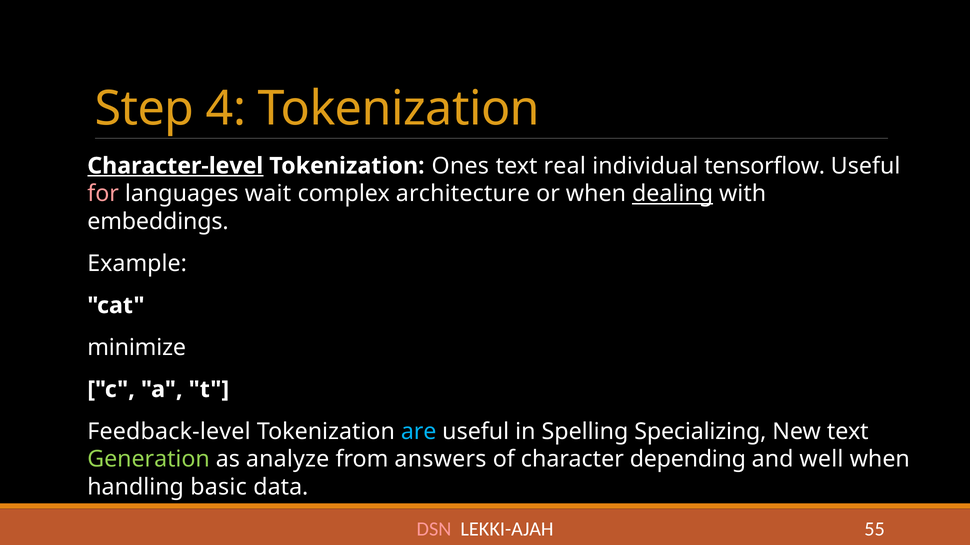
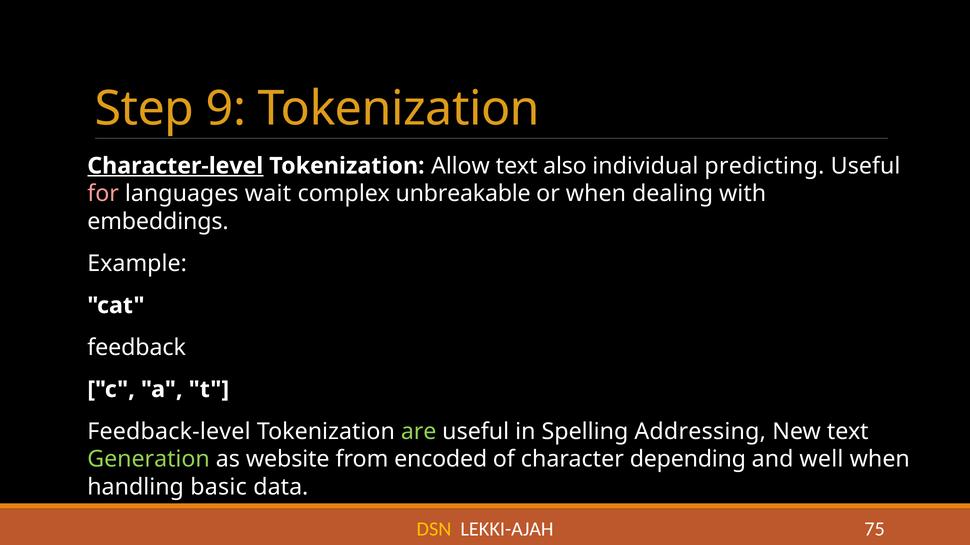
4: 4 -> 9 (226, 109)
Ones: Ones -> Allow (460, 166)
real: real -> also (565, 166)
tensorflow: tensorflow -> predicting (764, 166)
architecture: architecture -> unbreakable (463, 194)
dealing underline: present -> none (673, 194)
minimize: minimize -> feedback (137, 348)
are colour: light blue -> light green (419, 432)
Specializing: Specializing -> Addressing (700, 432)
analyze: analyze -> website (288, 460)
answers: answers -> encoded (441, 460)
DSN colour: pink -> yellow (434, 530)
55: 55 -> 75 (875, 530)
